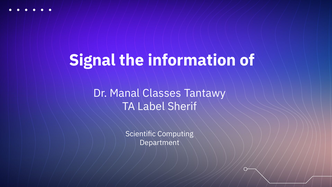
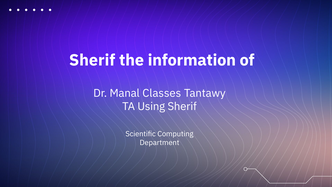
Signal: Signal -> Sherif (92, 60)
Label: Label -> Using (151, 106)
